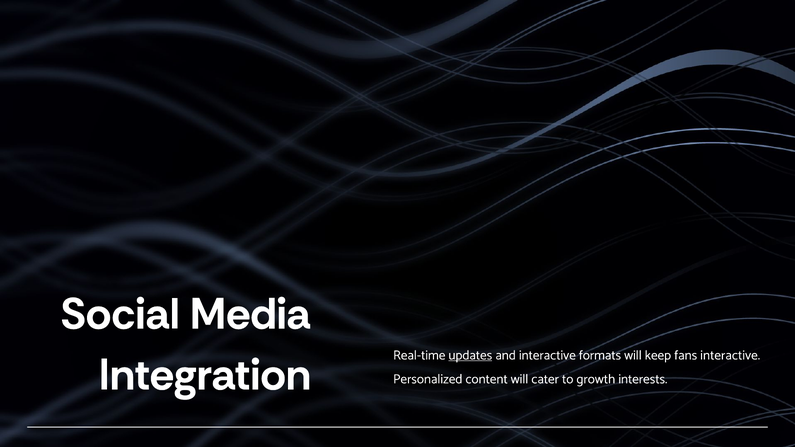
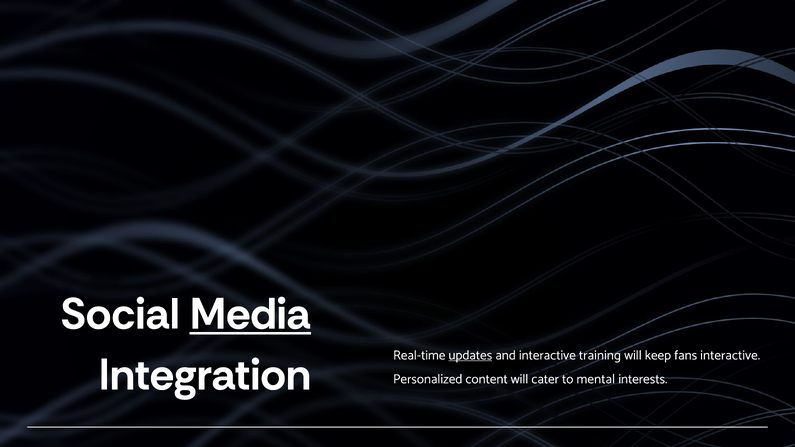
Media underline: none -> present (250, 314)
formats: formats -> training (600, 355)
growth: growth -> mental (596, 379)
